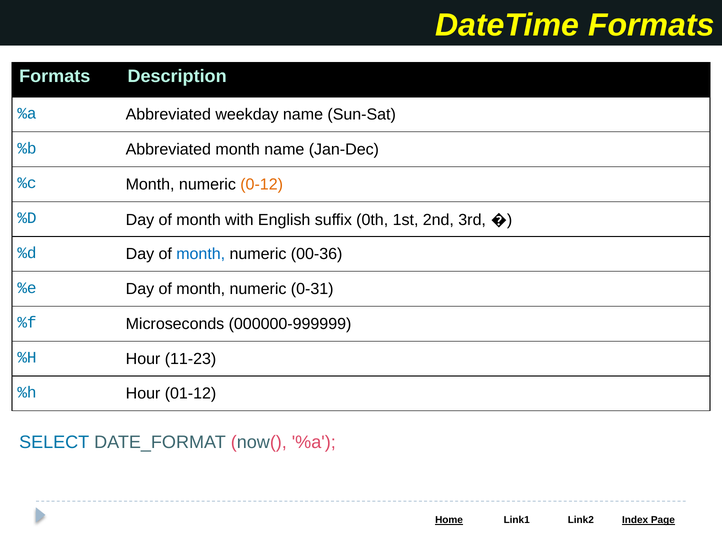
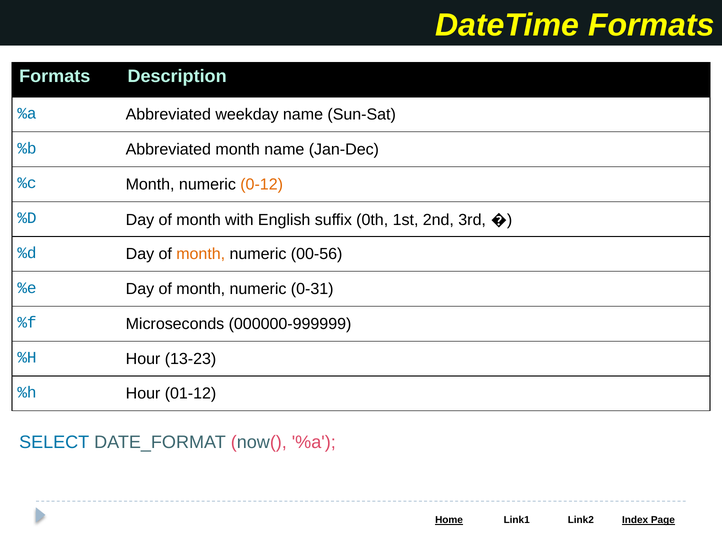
month colour: blue -> orange (201, 254)
00-36: 00-36 -> 00-56 (317, 254)
11-23: 11-23 -> 13-23 (191, 359)
